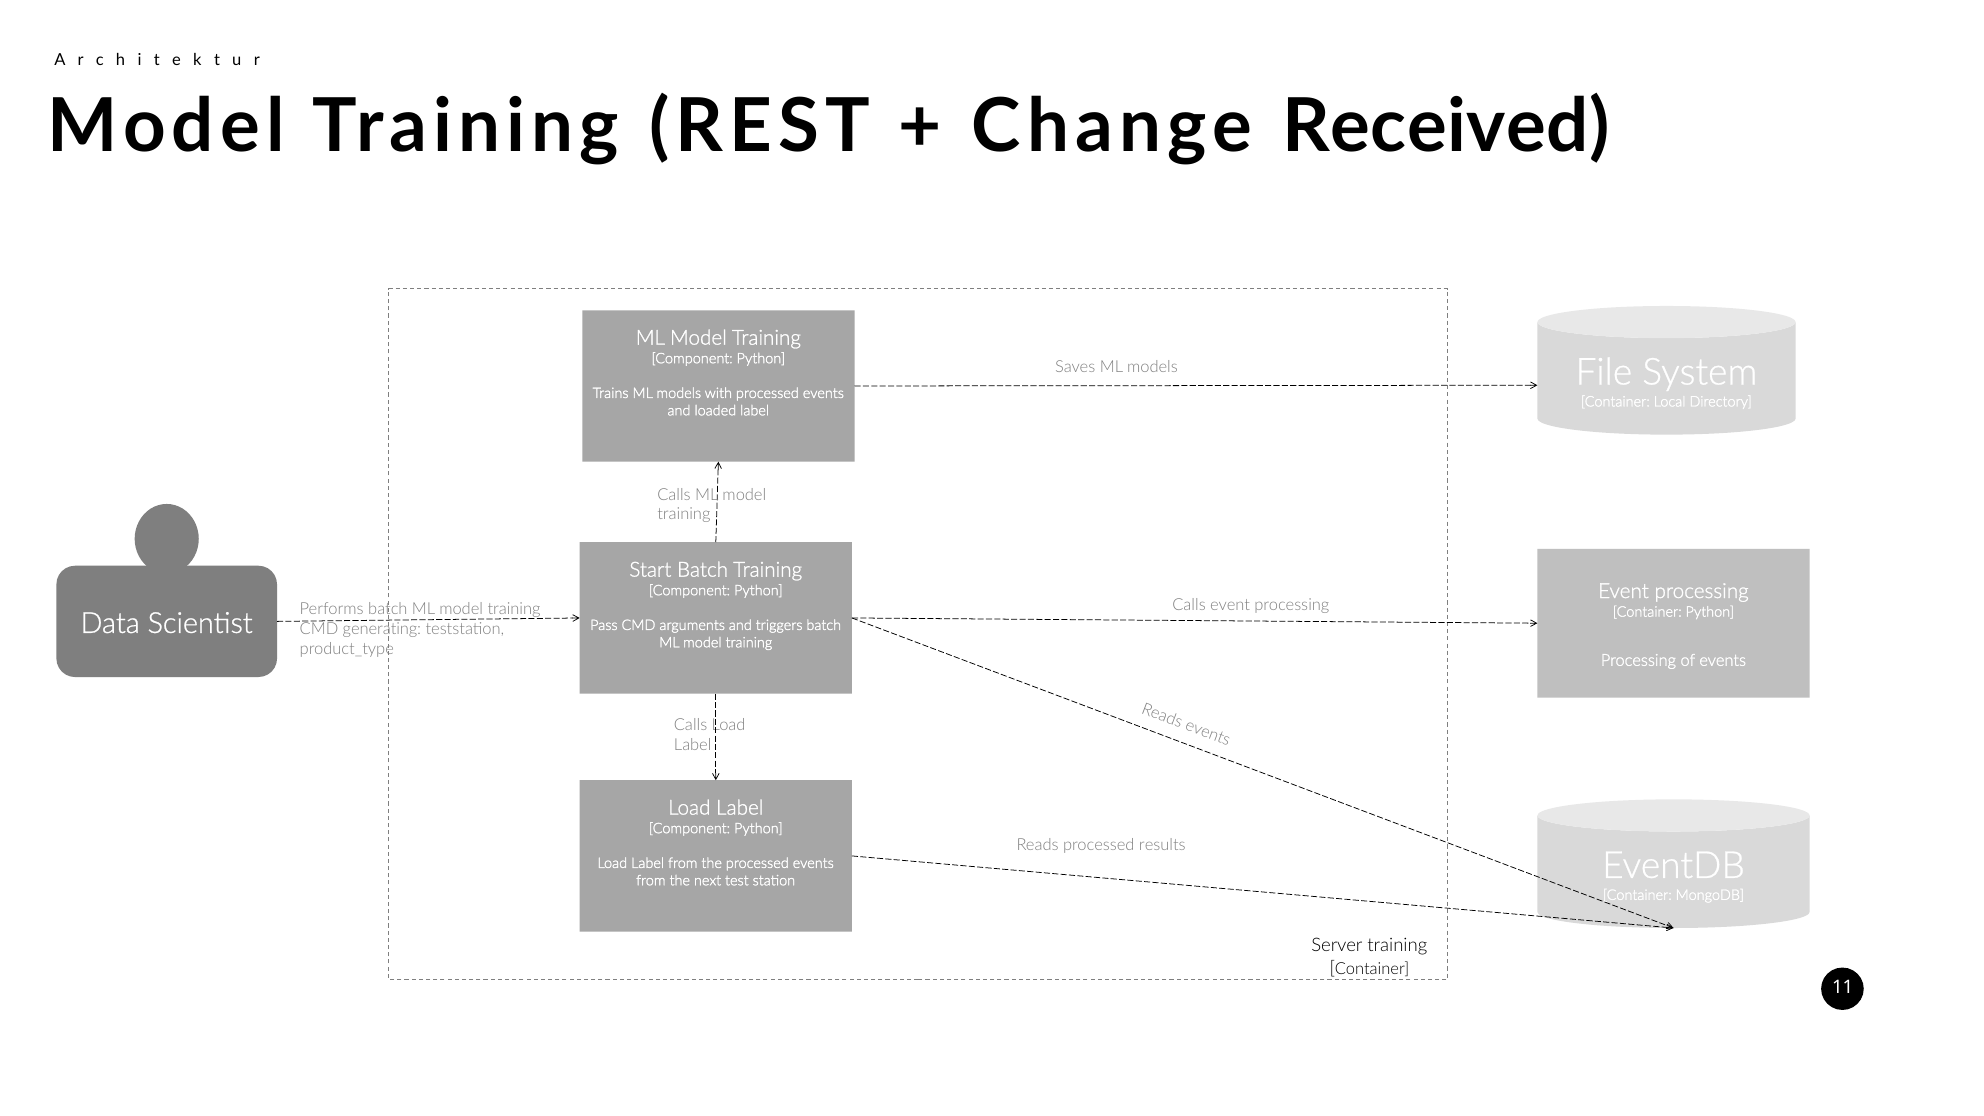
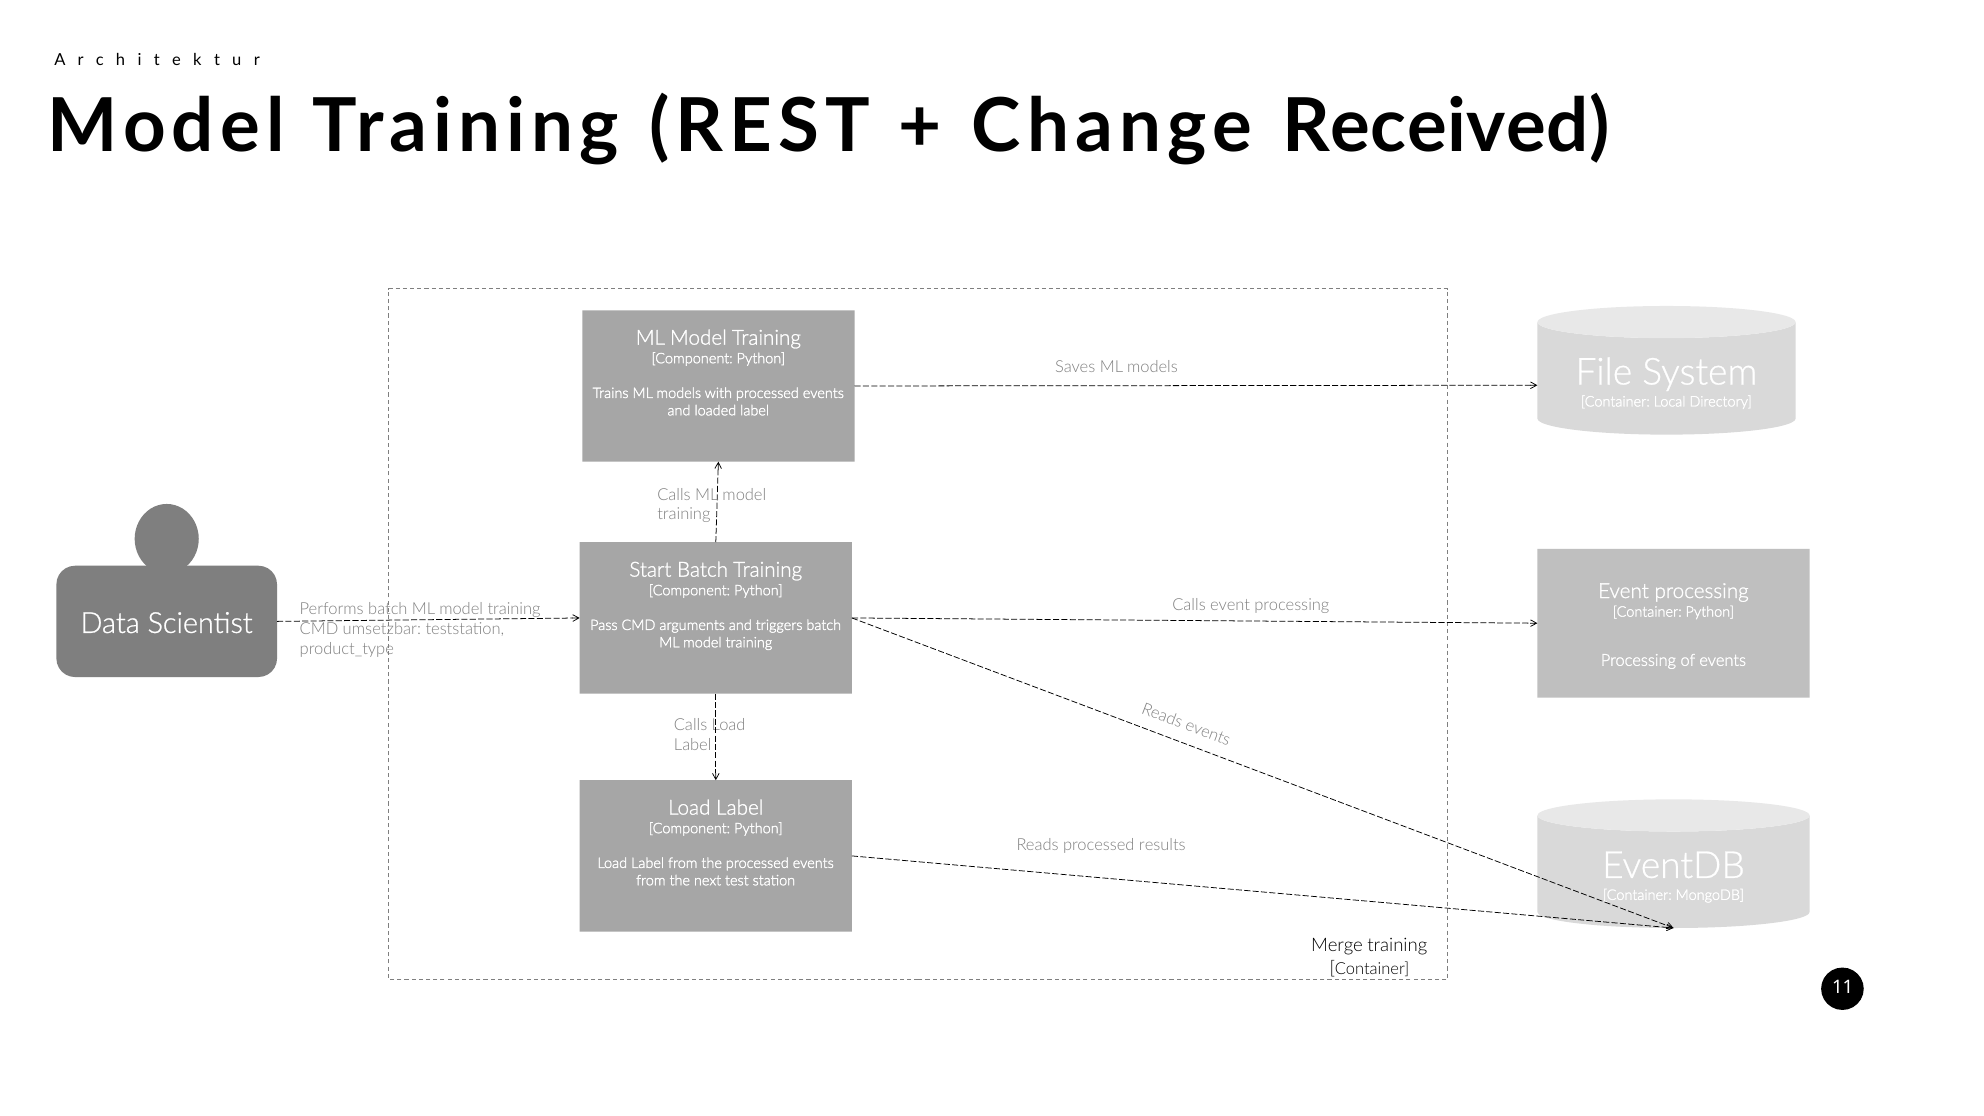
generating: generating -> umsetzbar (382, 629)
Server: Server -> Merge (1337, 946)
